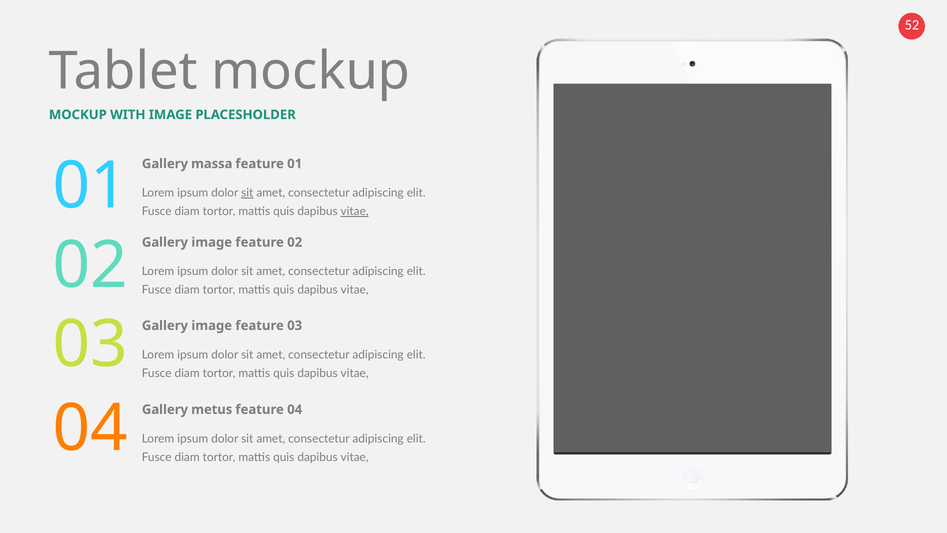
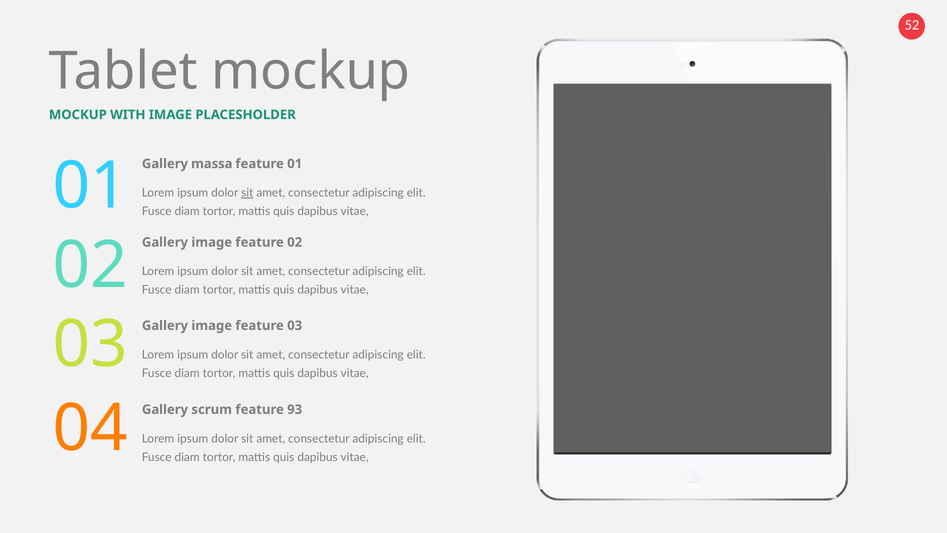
vitae underline: present -> none (355, 211)
metus: metus -> scrum (212, 409)
feature 04: 04 -> 93 (295, 409)
